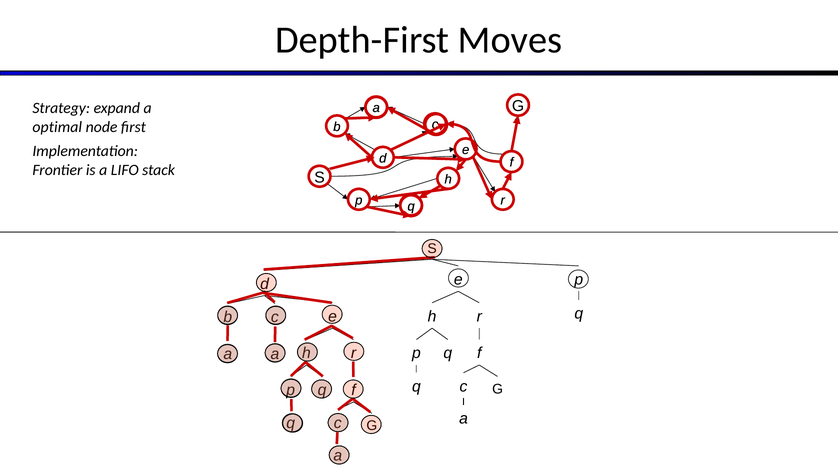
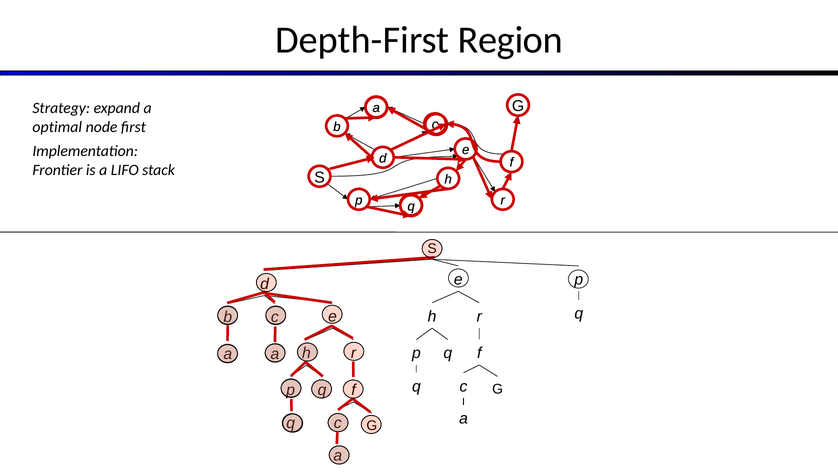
Moves: Moves -> Region (510, 40)
